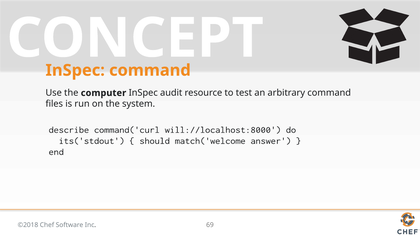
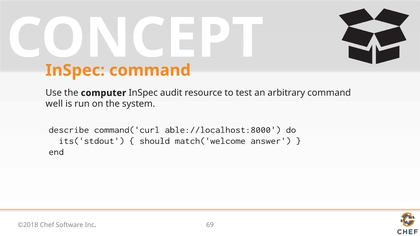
files: files -> well (54, 104)
will://localhost:8000: will://localhost:8000 -> able://localhost:8000 (223, 130)
